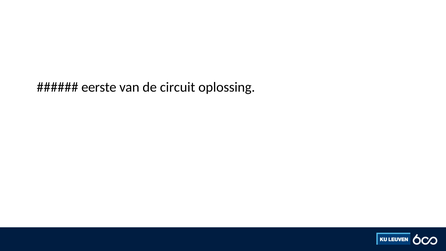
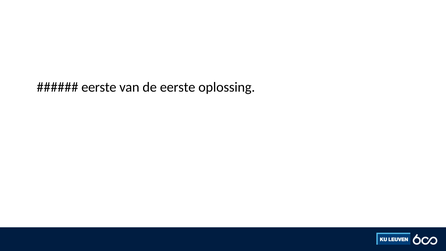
de circuit: circuit -> eerste (178, 87)
